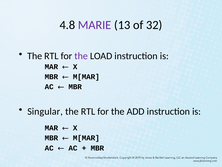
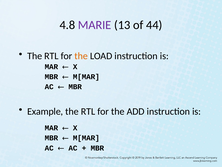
32: 32 -> 44 (154, 25)
the colour: purple -> orange (81, 56)
Singular: Singular -> Example (45, 111)
